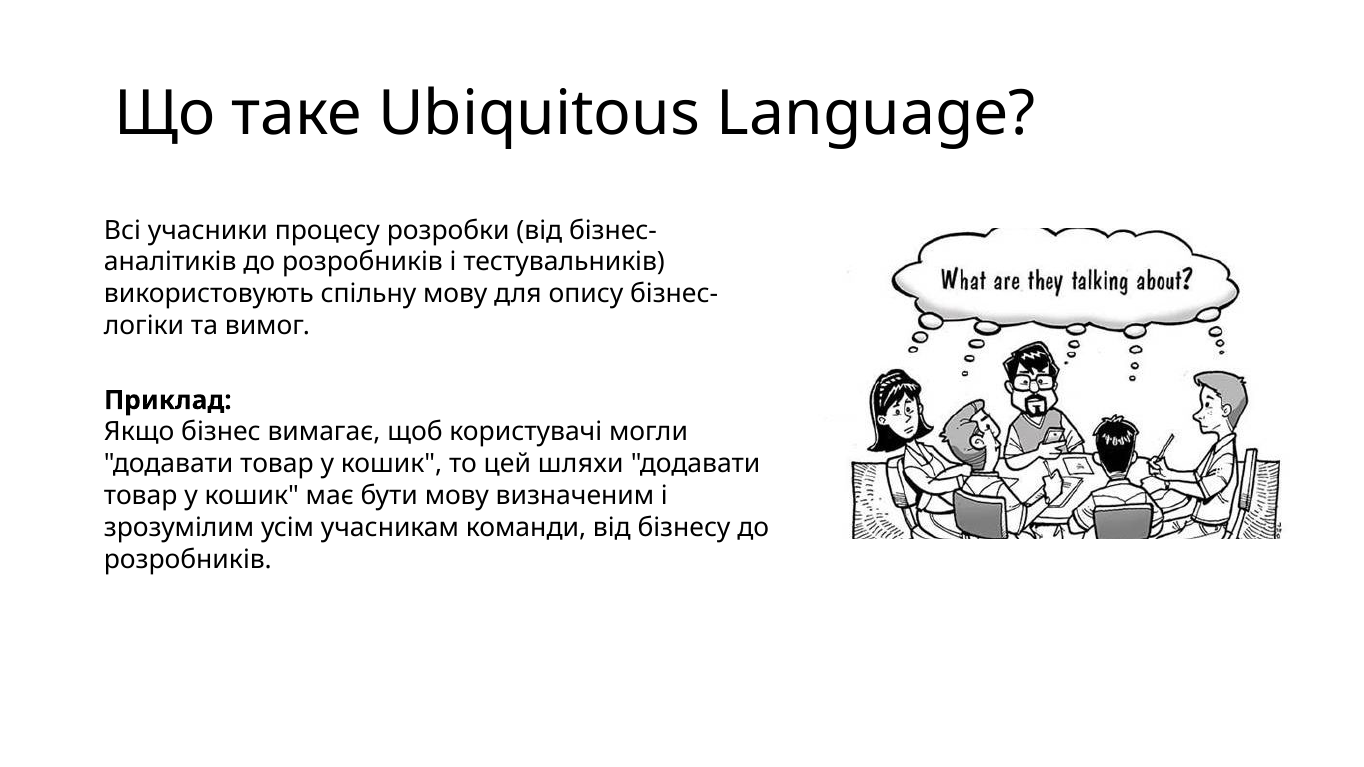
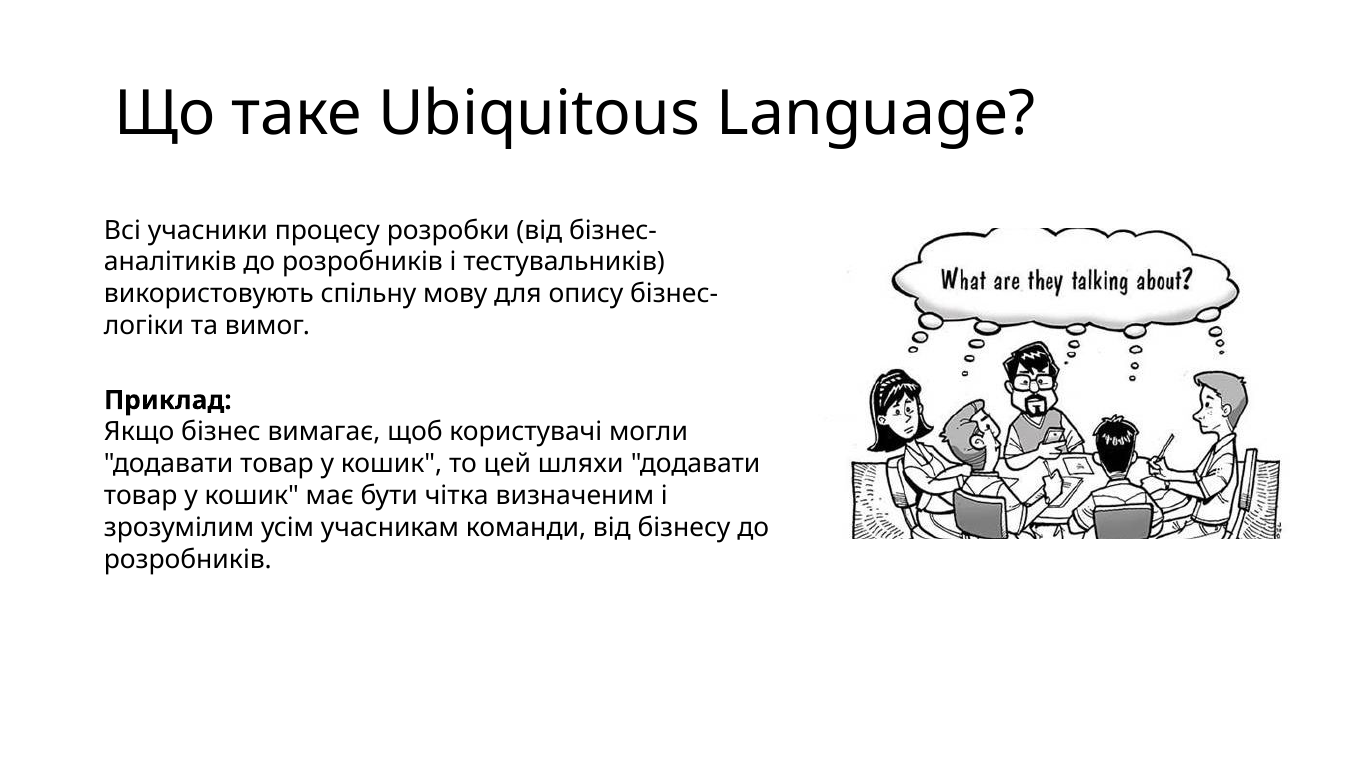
бути мову: мову -> чітка (457, 496)
